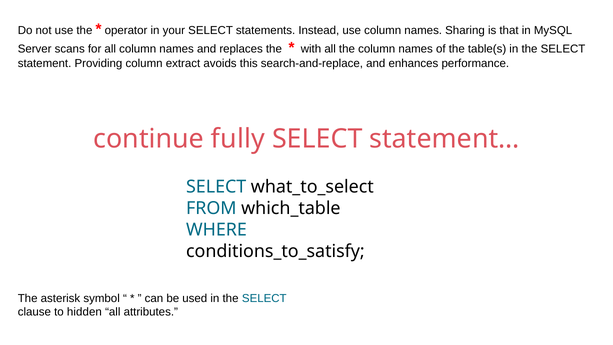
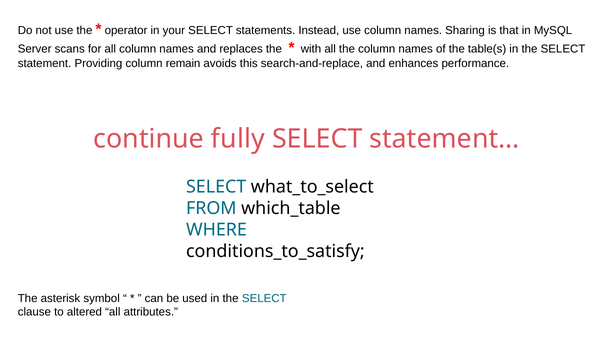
extract: extract -> remain (183, 63)
hidden: hidden -> altered (84, 312)
